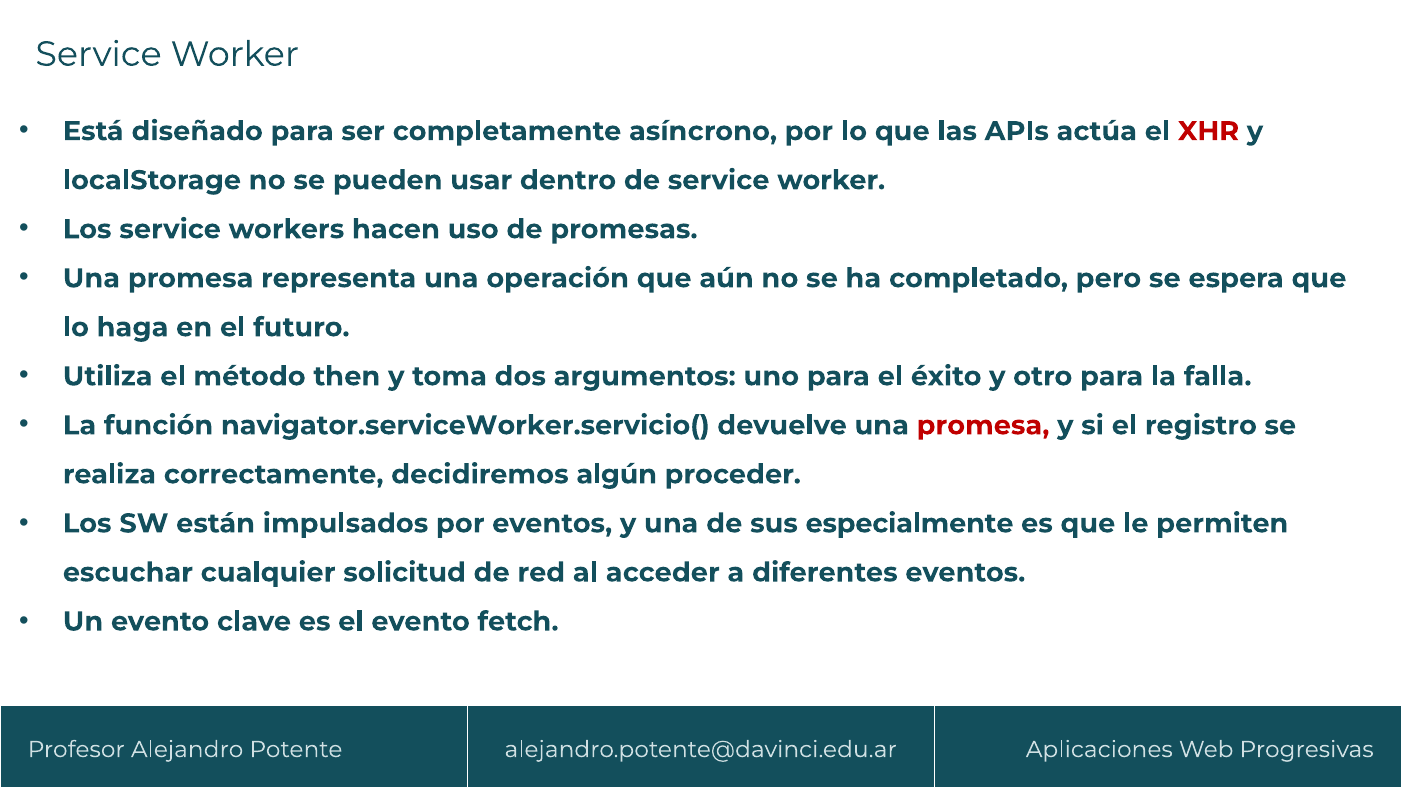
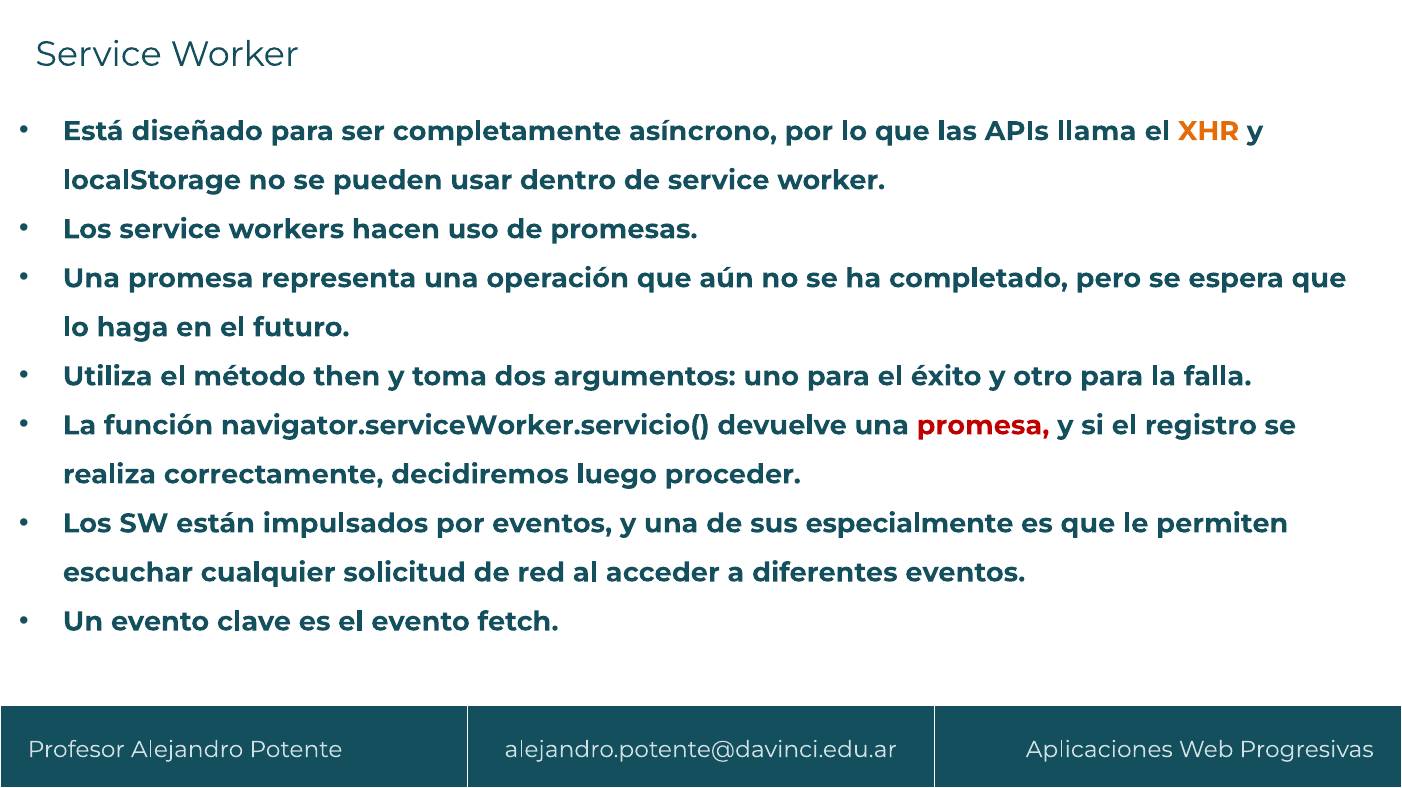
actúa: actúa -> llama (1097, 131)
XHR colour: red -> orange (1209, 131)
algún: algún -> luego (617, 475)
